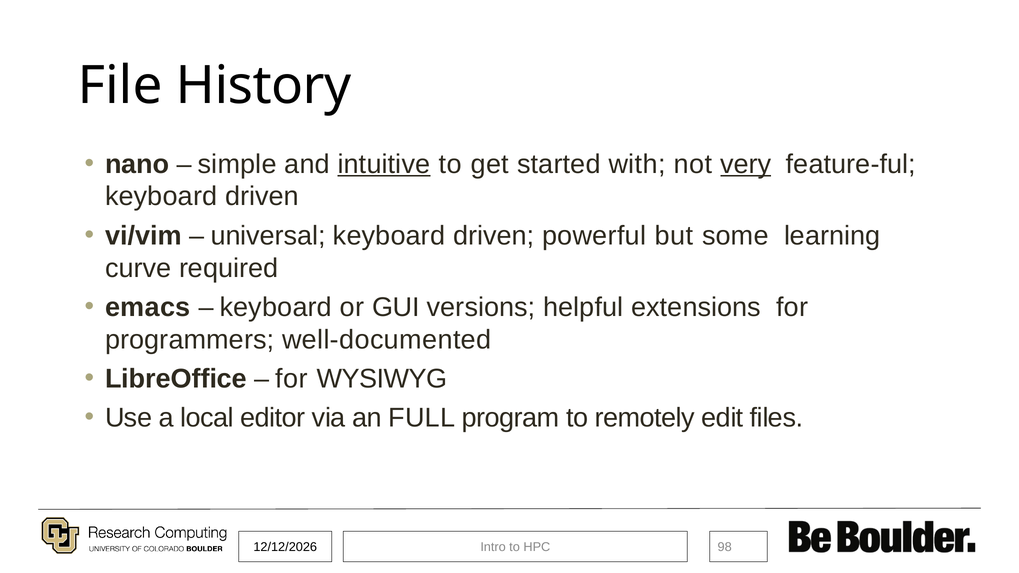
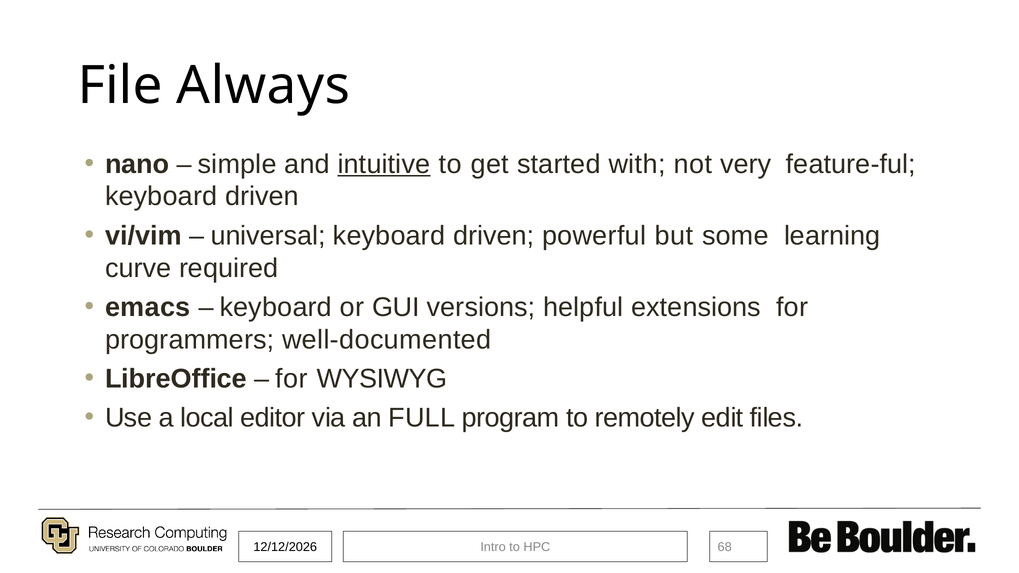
History: History -> Always (263, 86)
very underline: present -> none (746, 164)
98: 98 -> 68 (725, 547)
